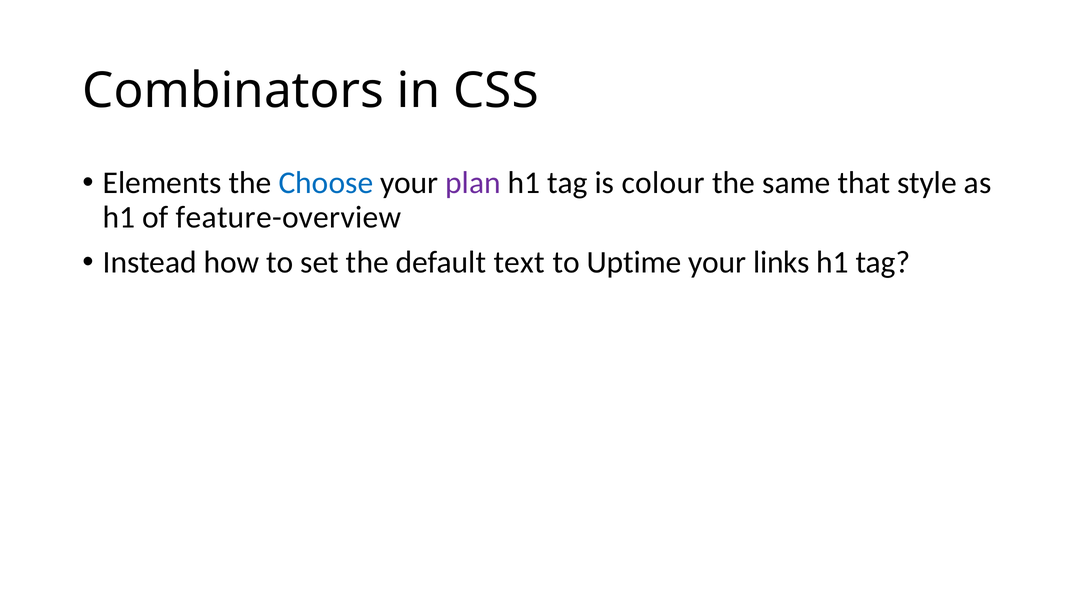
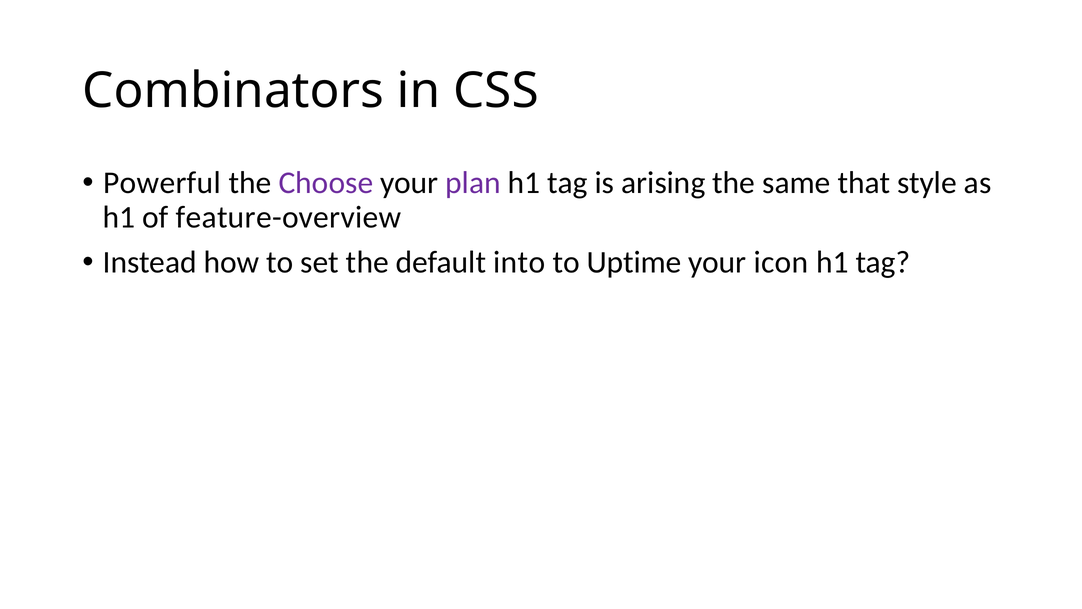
Elements: Elements -> Powerful (162, 183)
Choose colour: blue -> purple (326, 183)
colour: colour -> arising (663, 183)
text: text -> into (519, 262)
links: links -> icon (781, 262)
